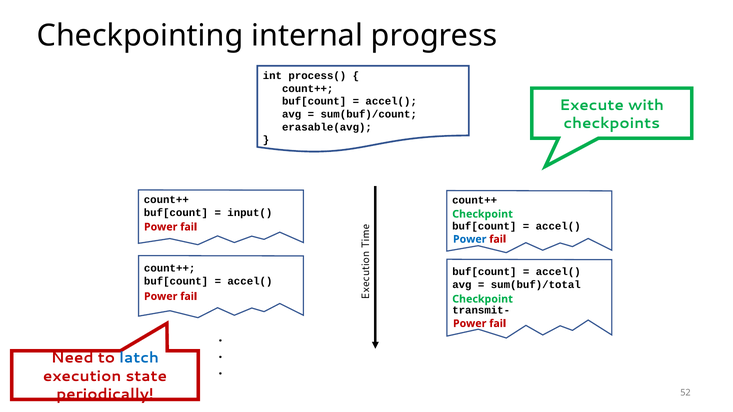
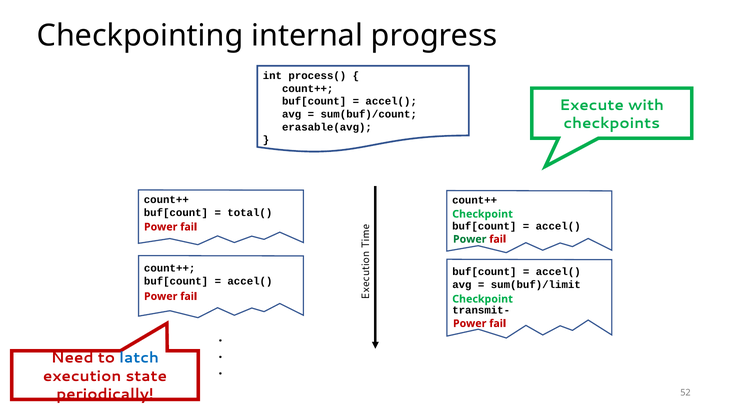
input(: input( -> total( (250, 213)
Power colour: blue -> green (470, 239)
sum(buf)/total: sum(buf)/total -> sum(buf)/limit (536, 285)
